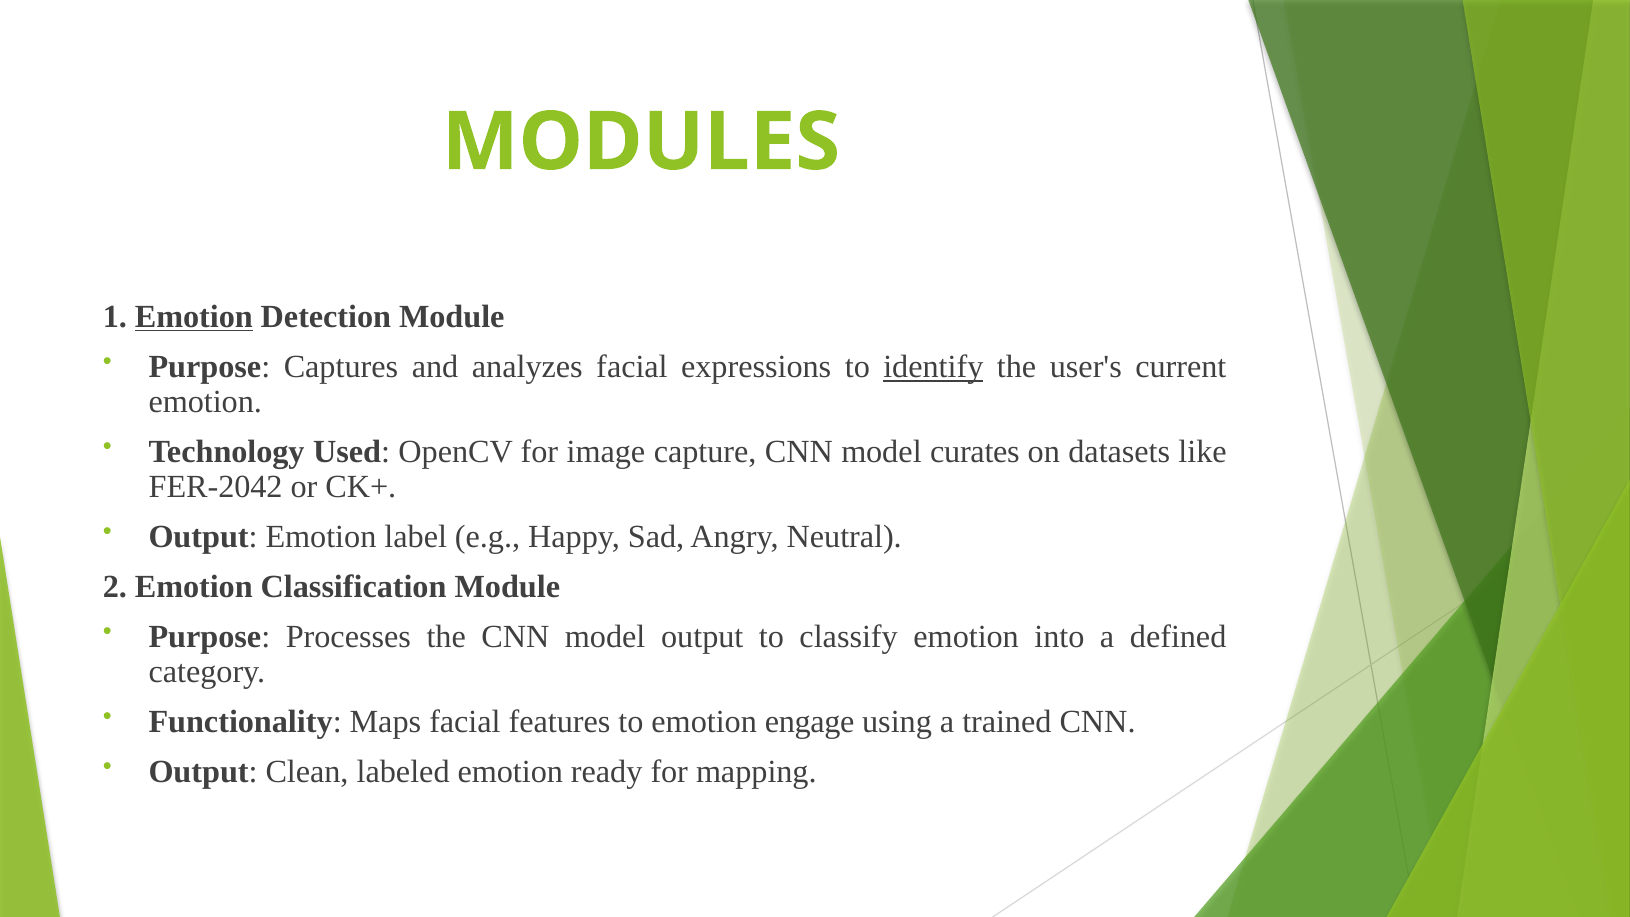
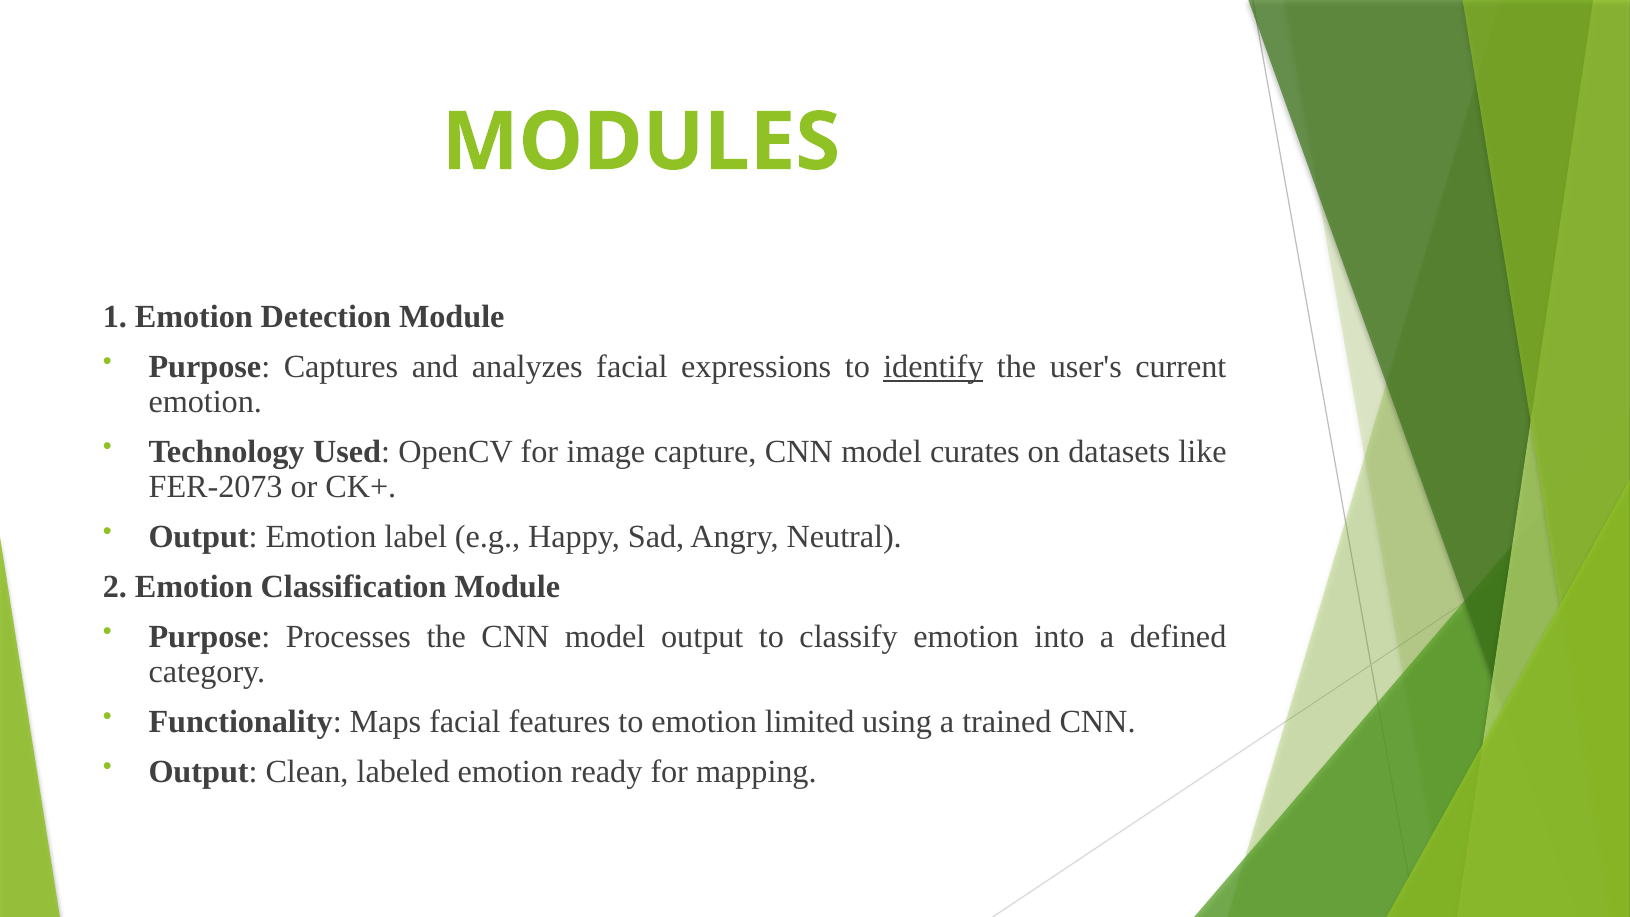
Emotion underline: present -> none (194, 317)
FER-2042: FER-2042 -> FER-2073 (216, 486)
engage: engage -> limited (810, 722)
